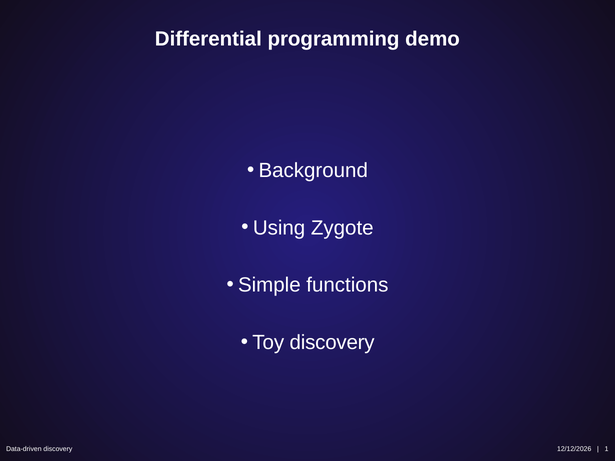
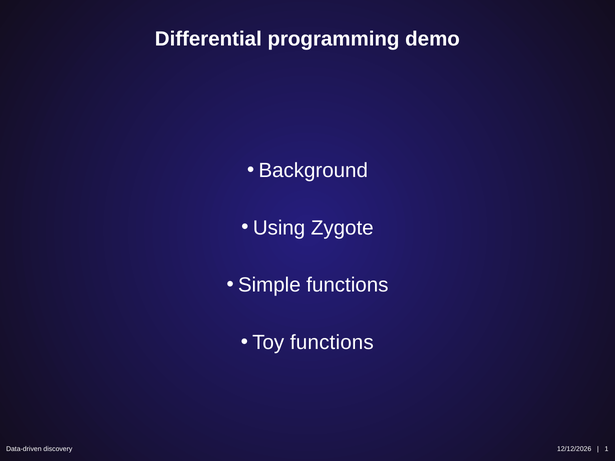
Toy discovery: discovery -> functions (332, 343)
